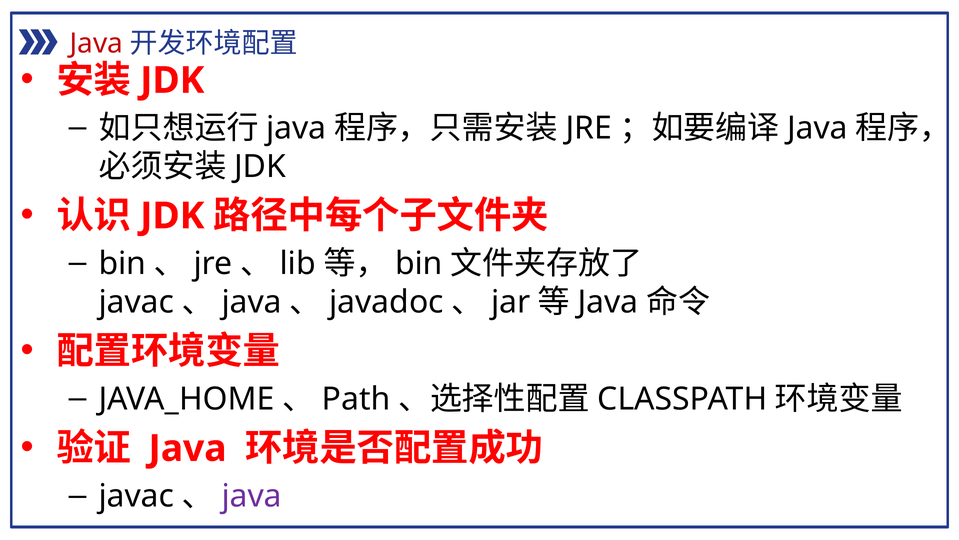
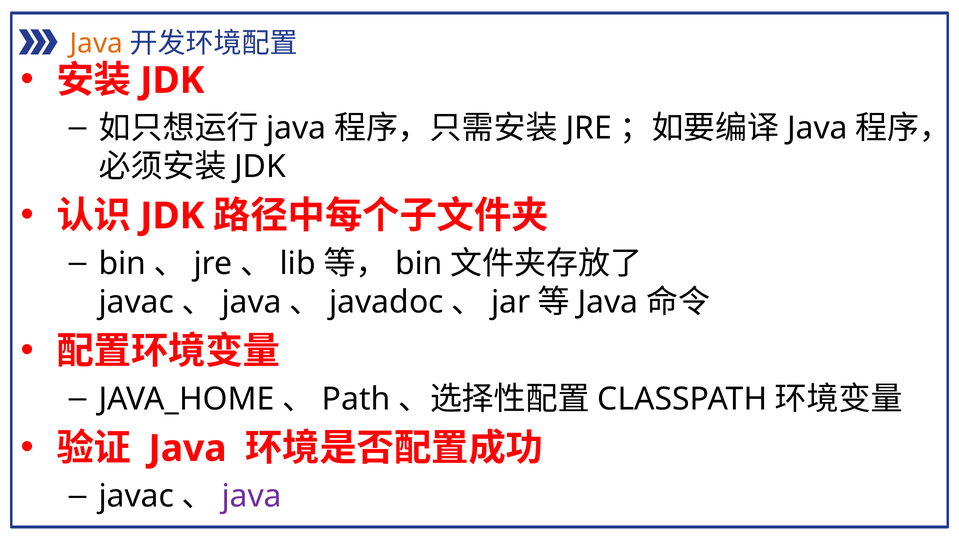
Java colour: red -> orange (96, 44)
